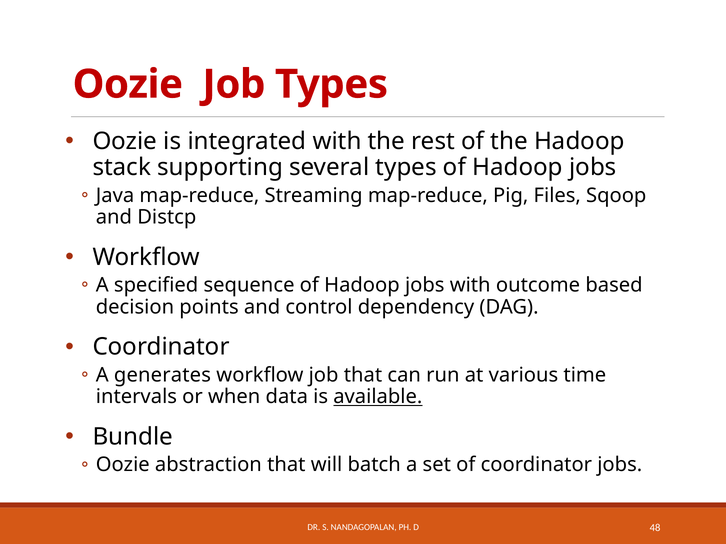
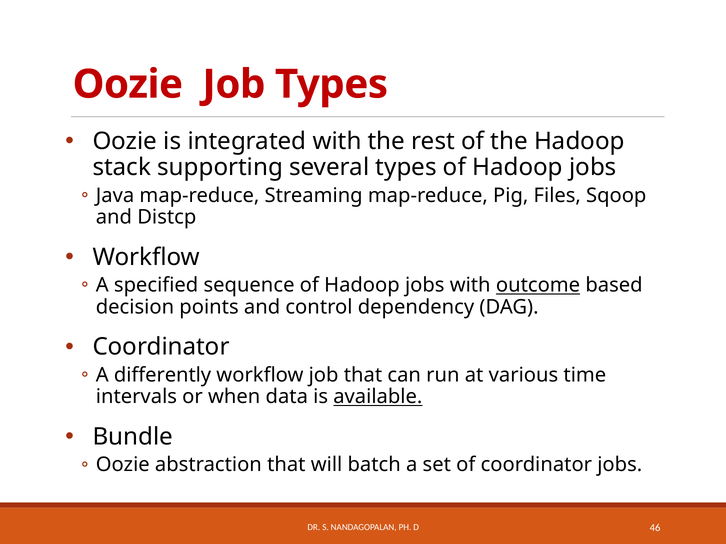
outcome underline: none -> present (538, 285)
generates: generates -> differently (163, 375)
48: 48 -> 46 (655, 528)
